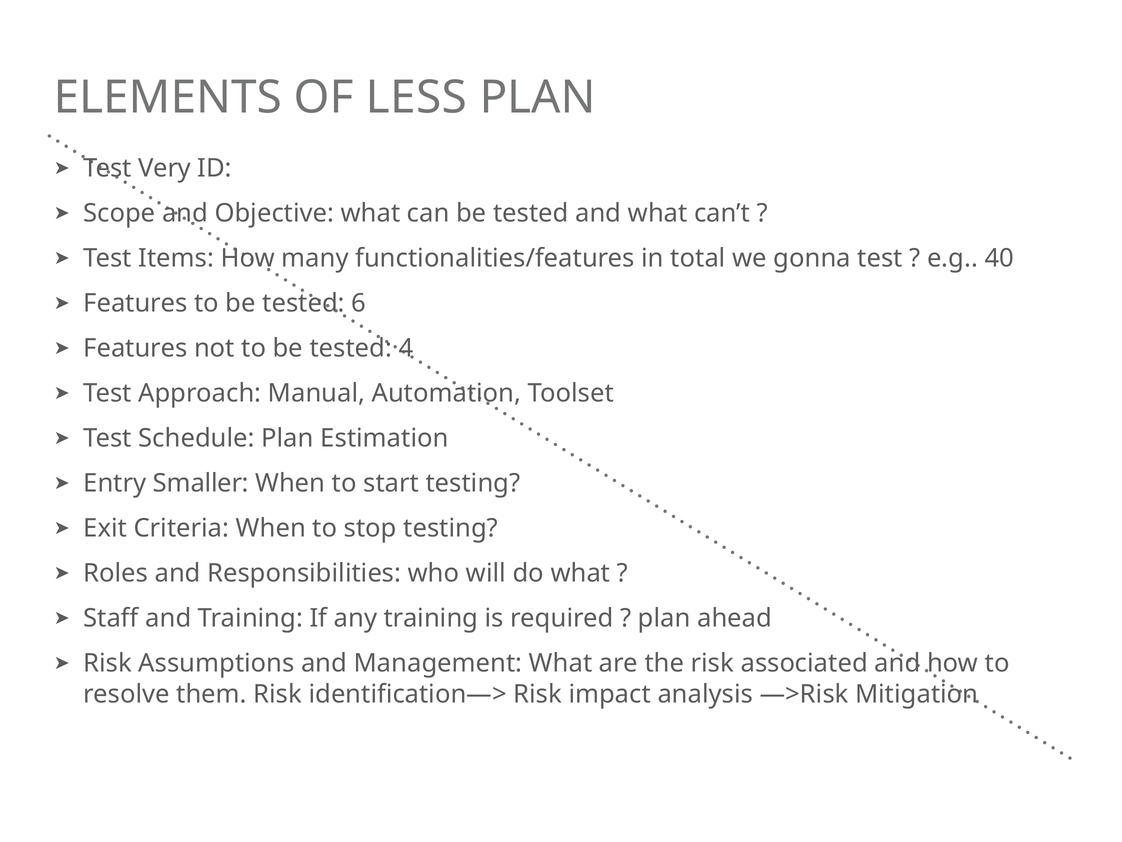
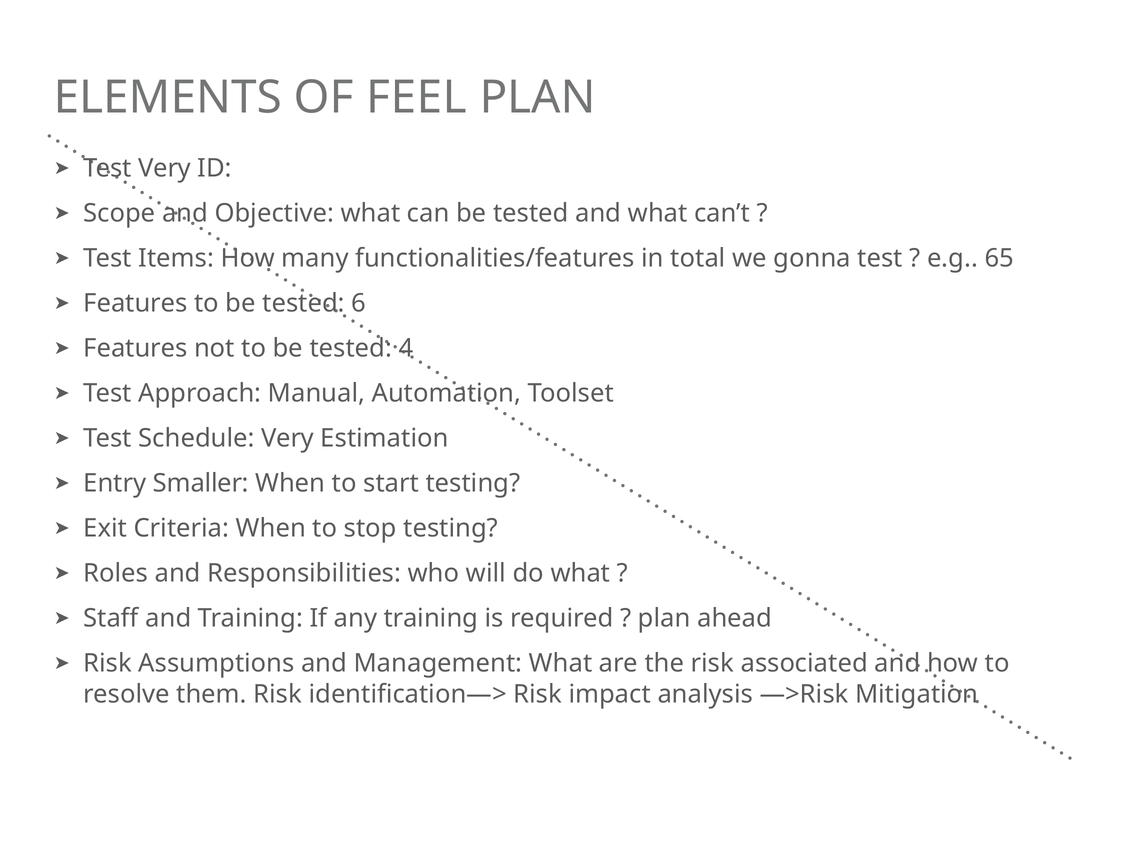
LESS: LESS -> FEEL (416, 98)
40: 40 -> 65 (999, 258)
Schedule Plan: Plan -> Very (288, 438)
